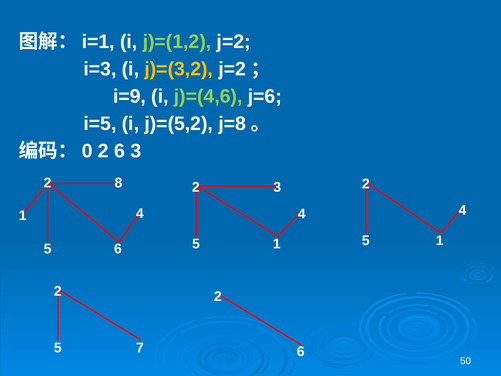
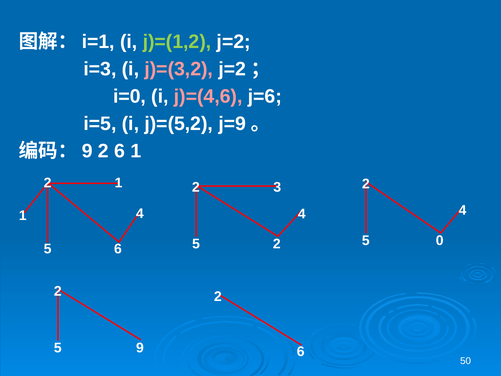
j)=(3,2 colour: yellow -> pink (179, 69)
i=9: i=9 -> i=0 (129, 96)
j)=(4,6 colour: light green -> pink (208, 96)
j=8: j=8 -> j=9 (232, 124)
0: 0 -> 9 (87, 151)
6 3: 3 -> 1 (136, 151)
2 8: 8 -> 1 (119, 183)
1: 1 -> 0 (440, 240)
1: 1 -> 2 (277, 244)
5 7: 7 -> 9 (140, 348)
